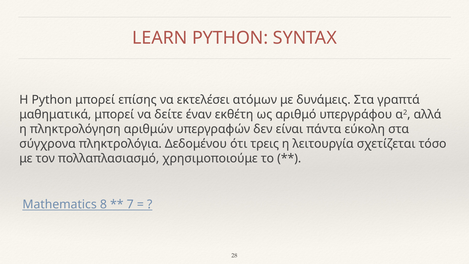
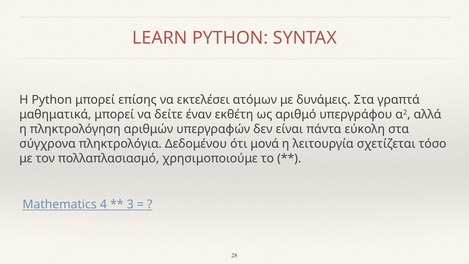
τρεις: τρεις -> μονά (265, 144)
8: 8 -> 4 (103, 204)
7: 7 -> 3 (130, 204)
